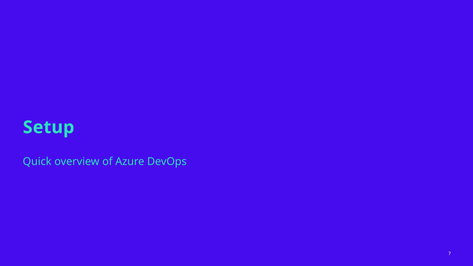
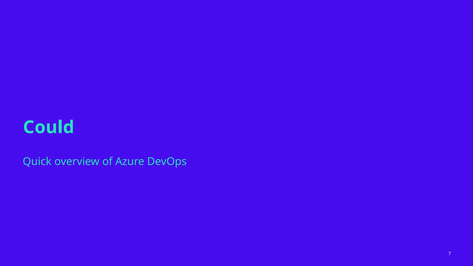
Setup: Setup -> Could (49, 127)
